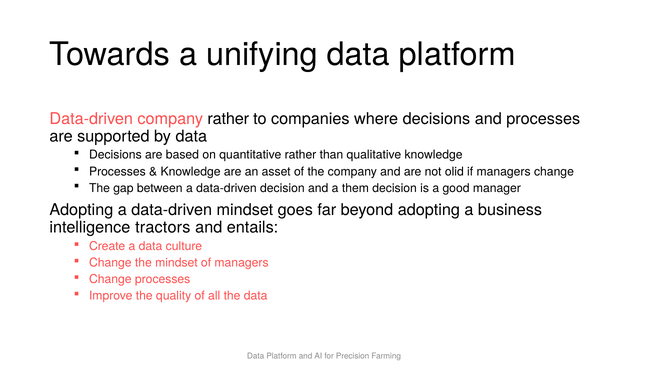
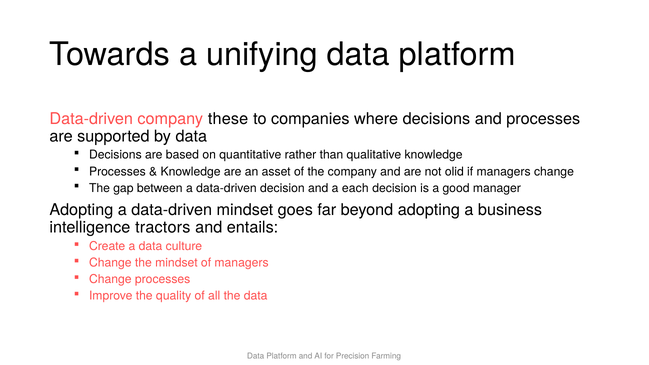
company rather: rather -> these (228, 119)
them: them -> each (355, 188)
